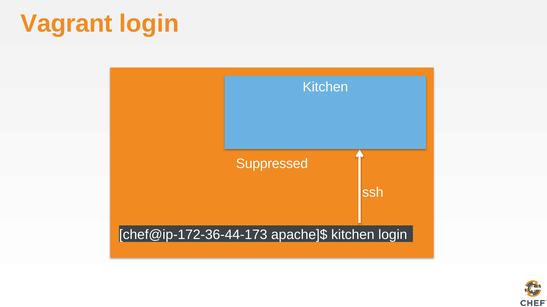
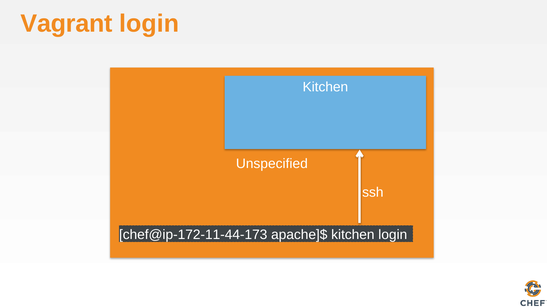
Suppressed: Suppressed -> Unspecified (272, 164)
chef@ip-172-36-44-173: chef@ip-172-36-44-173 -> chef@ip-172-11-44-173 (193, 235)
